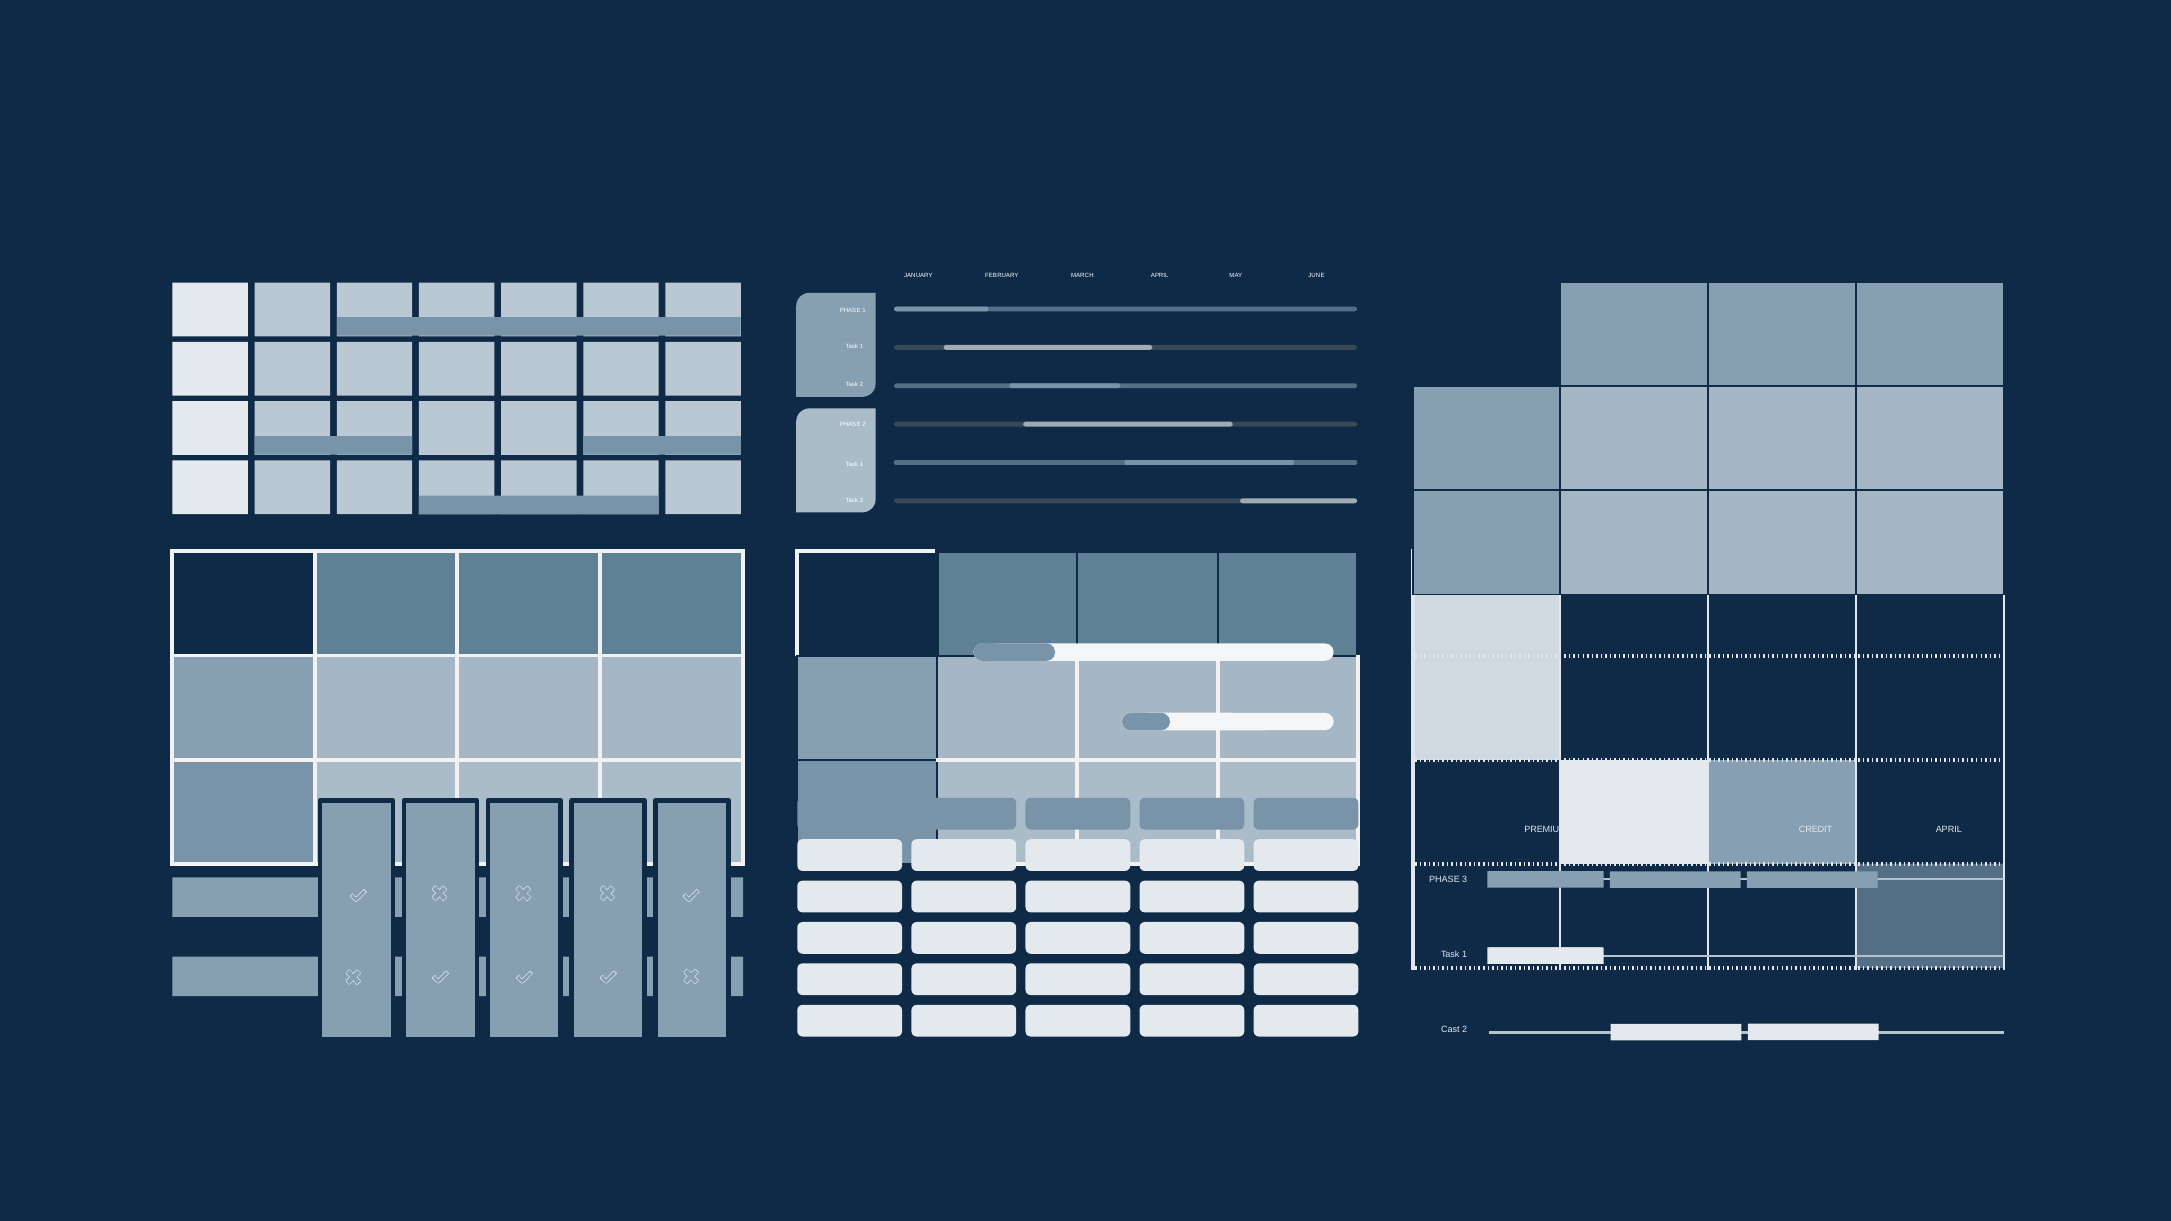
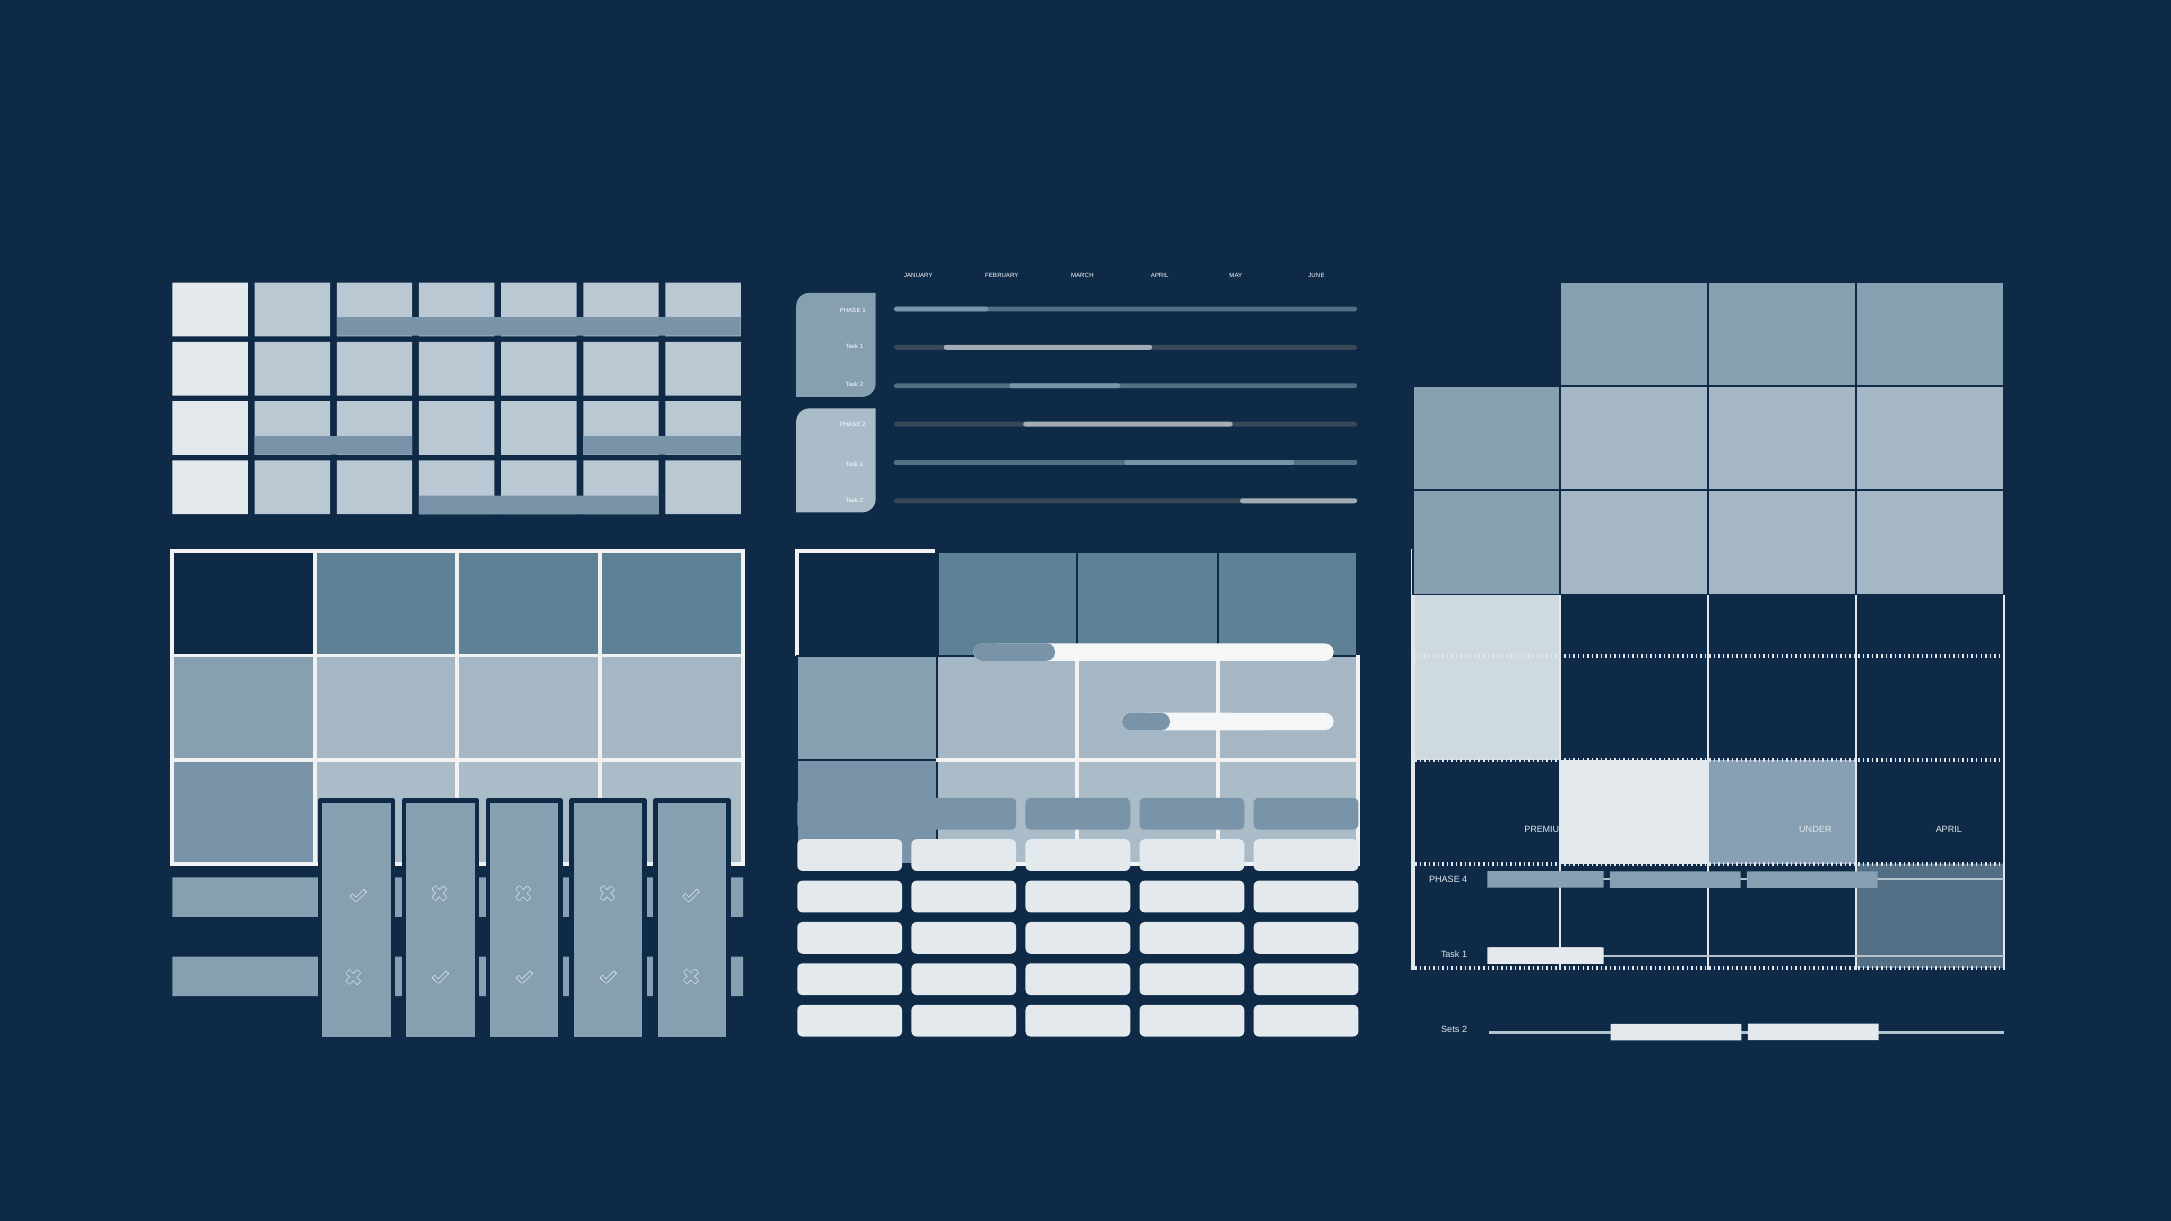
CREDIT: CREDIT -> UNDER (1815, 830)
3: 3 -> 4 (1465, 880)
Cast: Cast -> Sets (1450, 1030)
